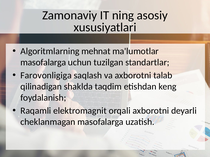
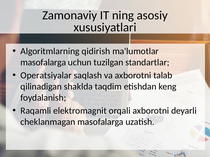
mehnat: mehnat -> qidirish (96, 51)
Farovonligiga: Farovonligiga -> Operatsiyalar (46, 76)
